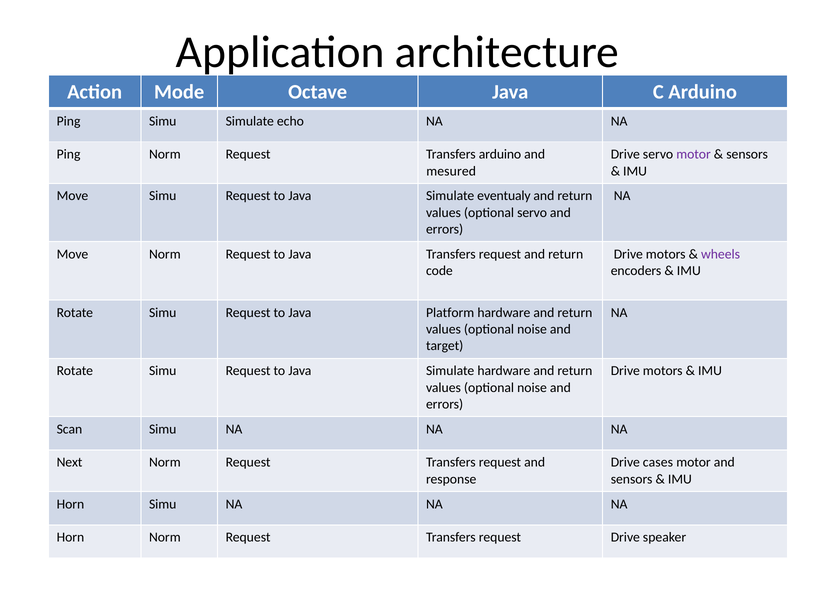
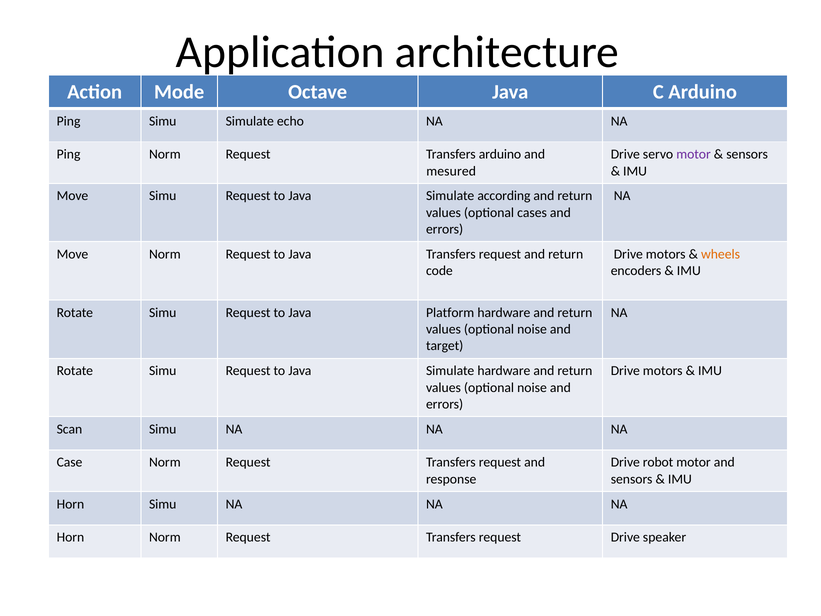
eventualy: eventualy -> according (504, 196)
optional servo: servo -> cases (532, 213)
wheels colour: purple -> orange (721, 254)
Next: Next -> Case (70, 462)
cases: cases -> robot (658, 462)
